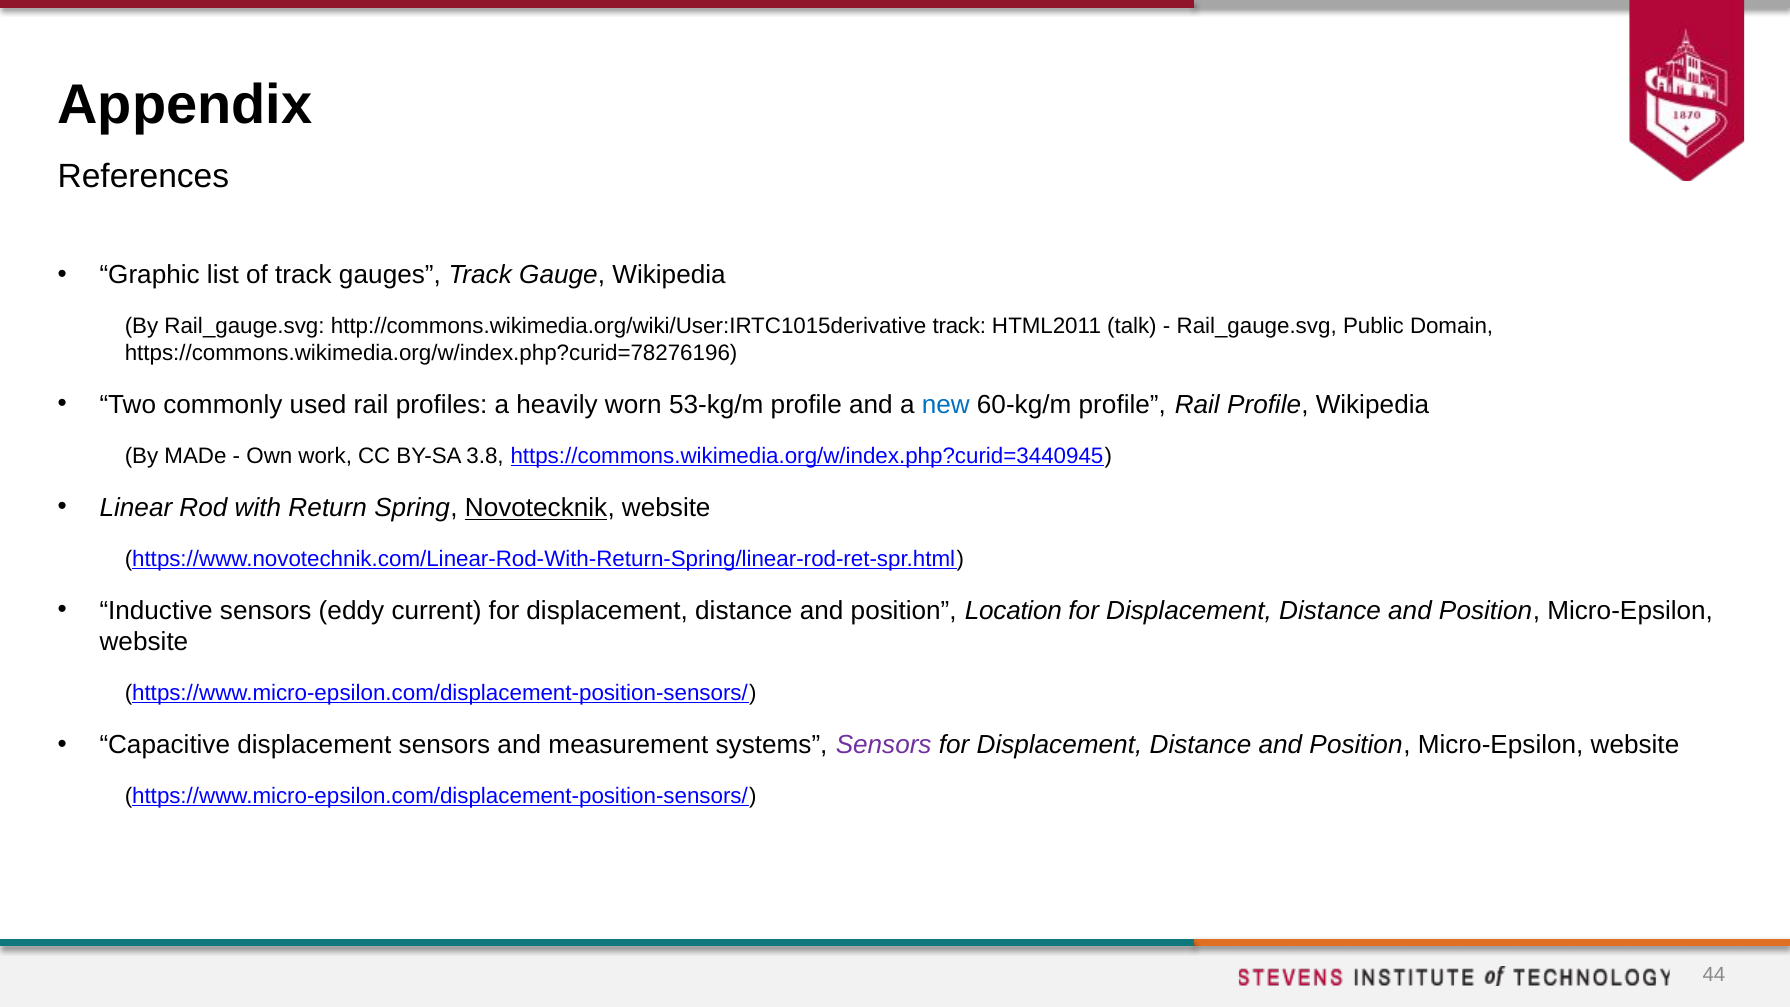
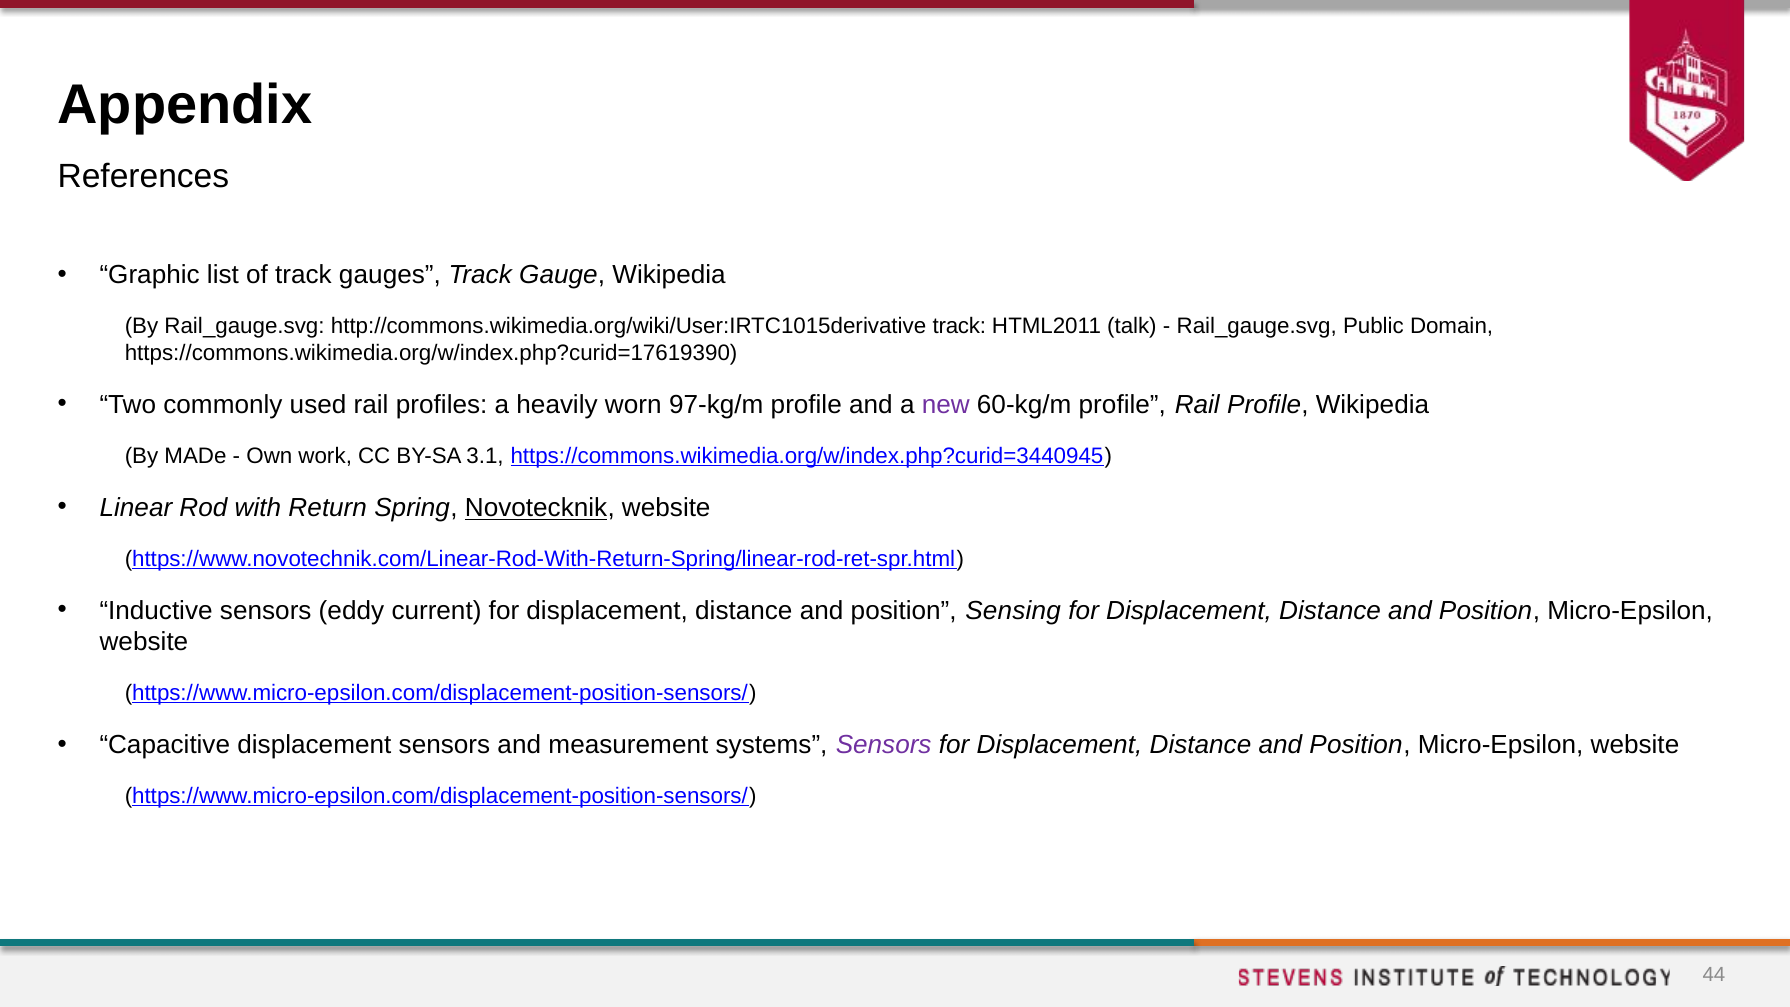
https://commons.wikimedia.org/w/index.php?curid=78276196: https://commons.wikimedia.org/w/index.php?curid=78276196 -> https://commons.wikimedia.org/w/index.php?curid=17619390 (431, 353)
53-kg/m: 53-kg/m -> 97-kg/m (716, 405)
new colour: blue -> purple (946, 405)
3.8: 3.8 -> 3.1 (485, 456)
Location: Location -> Sensing (1013, 611)
